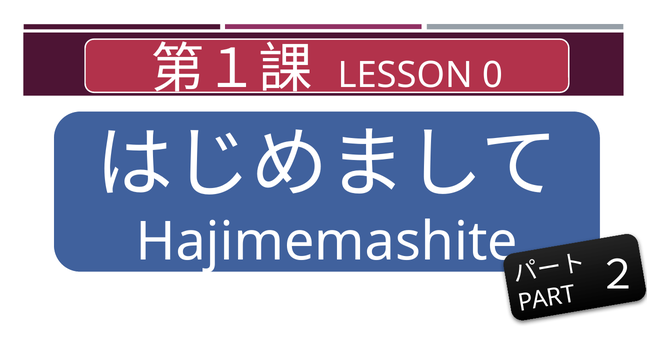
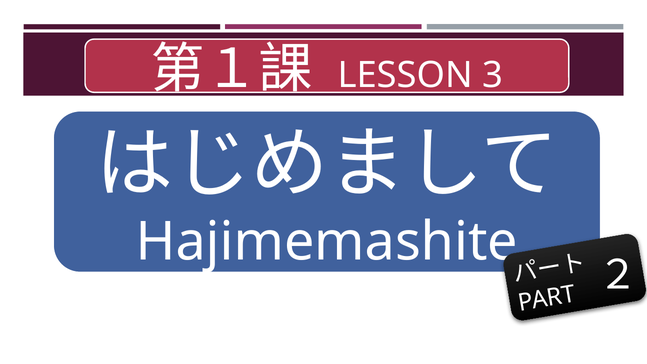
0: 0 -> 3 (493, 75)
